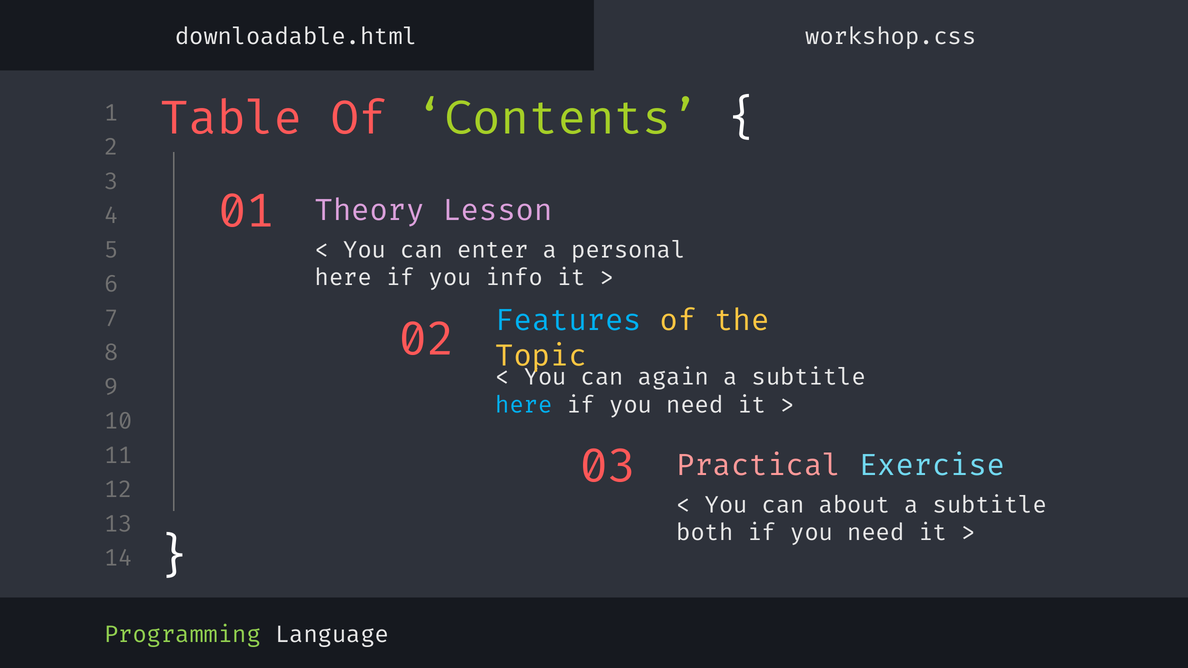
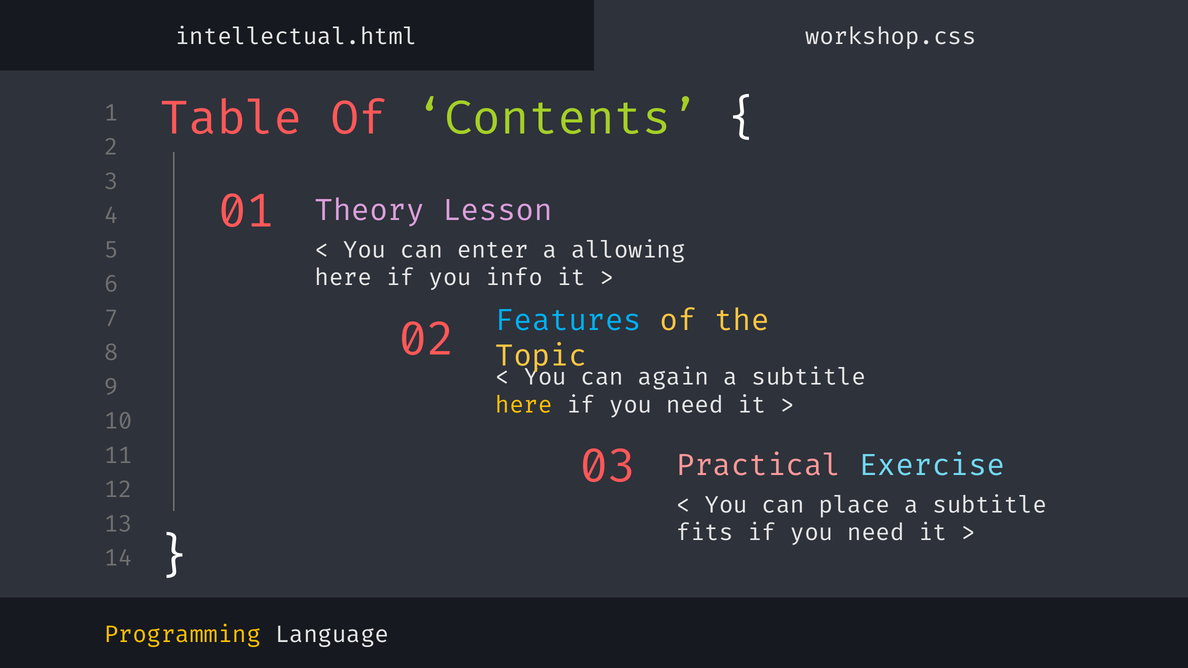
downloadable.html: downloadable.html -> intellectual.html (296, 37)
personal: personal -> allowing (628, 250)
here colour: light blue -> yellow (524, 405)
about: about -> place (854, 505)
both: both -> fits (705, 533)
Programming colour: light green -> yellow (182, 635)
